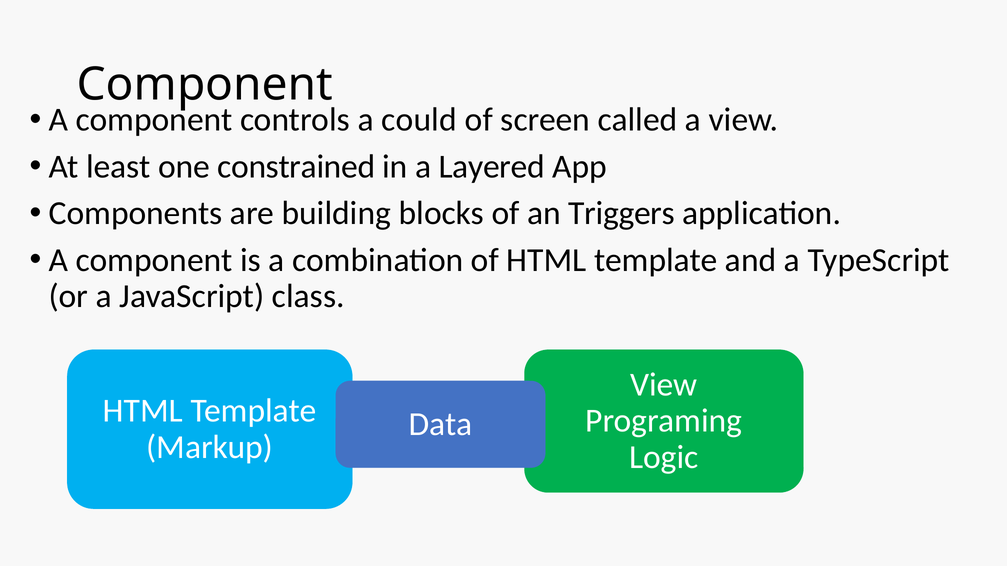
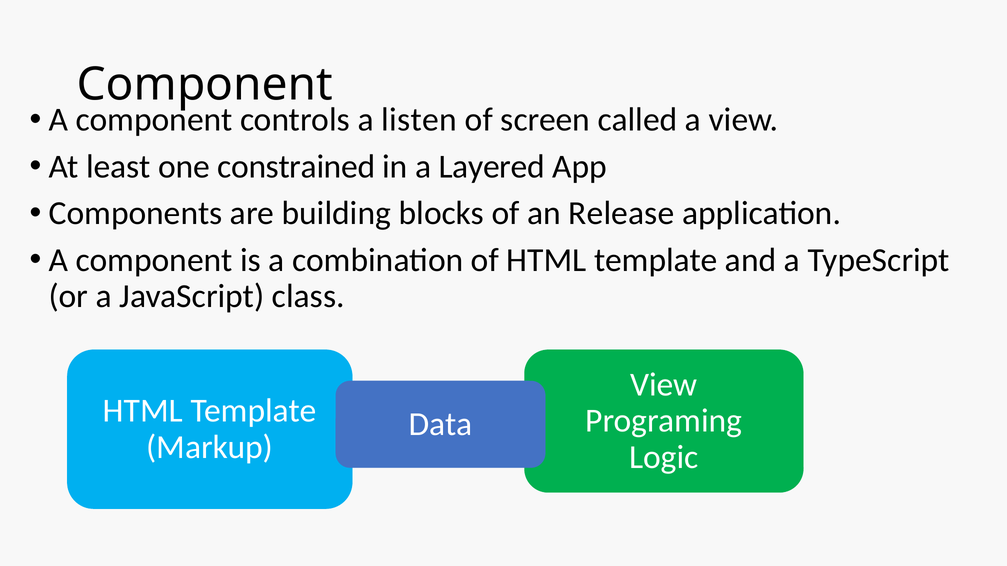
could: could -> listen (419, 120)
Triggers: Triggers -> Release (621, 213)
